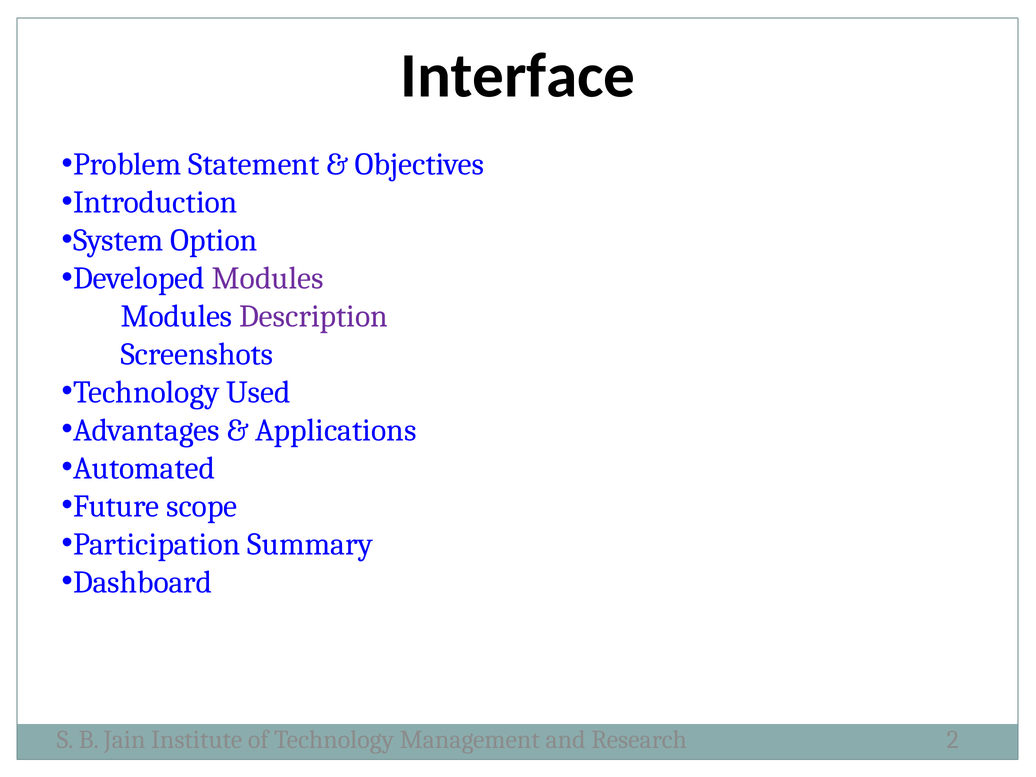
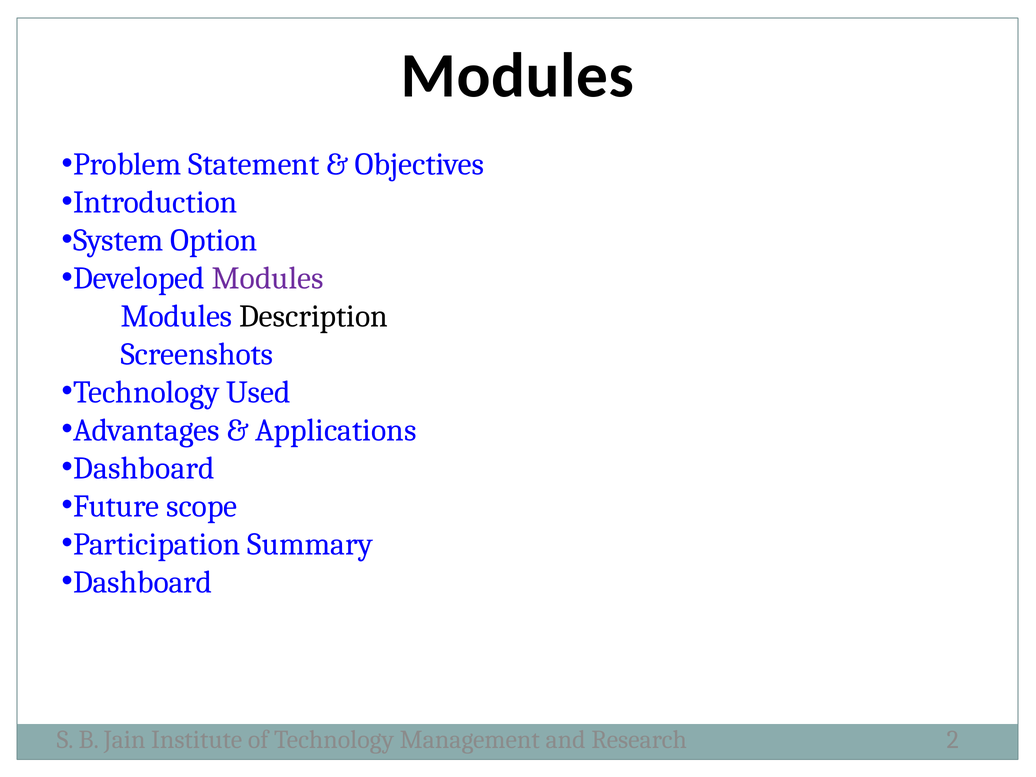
Interface: Interface -> Modules (517, 76)
Description colour: purple -> black (314, 316)
Automated: Automated -> Dashboard (144, 468)
